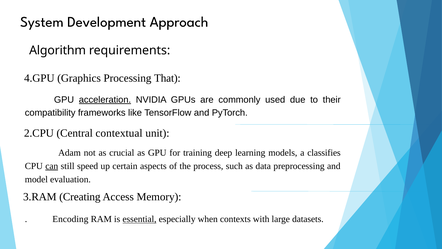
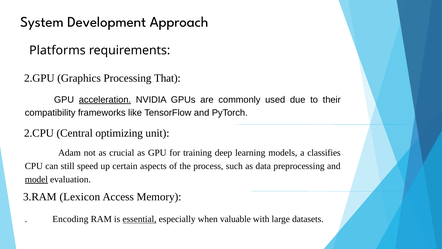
Algorithm: Algorithm -> Platforms (57, 50)
4.GPU: 4.GPU -> 2.GPU (39, 78)
contextual: contextual -> optimizing (119, 133)
can underline: present -> none (52, 166)
model underline: none -> present (36, 179)
Creating: Creating -> Lexicon (80, 197)
contexts: contexts -> valuable (235, 219)
